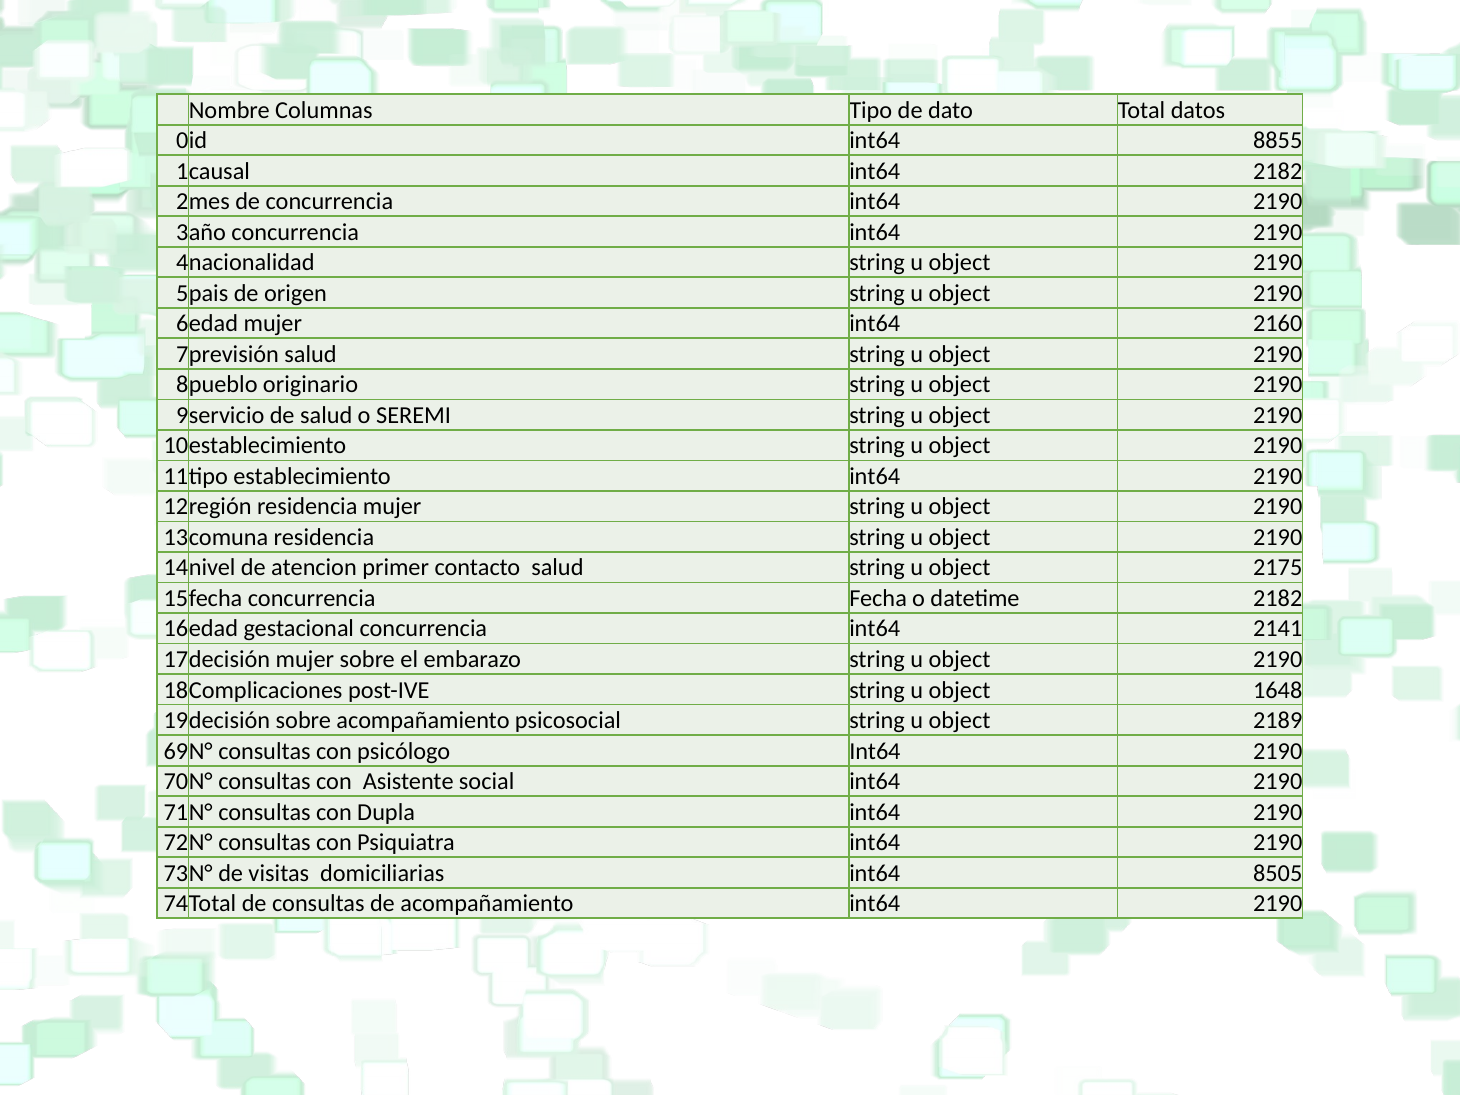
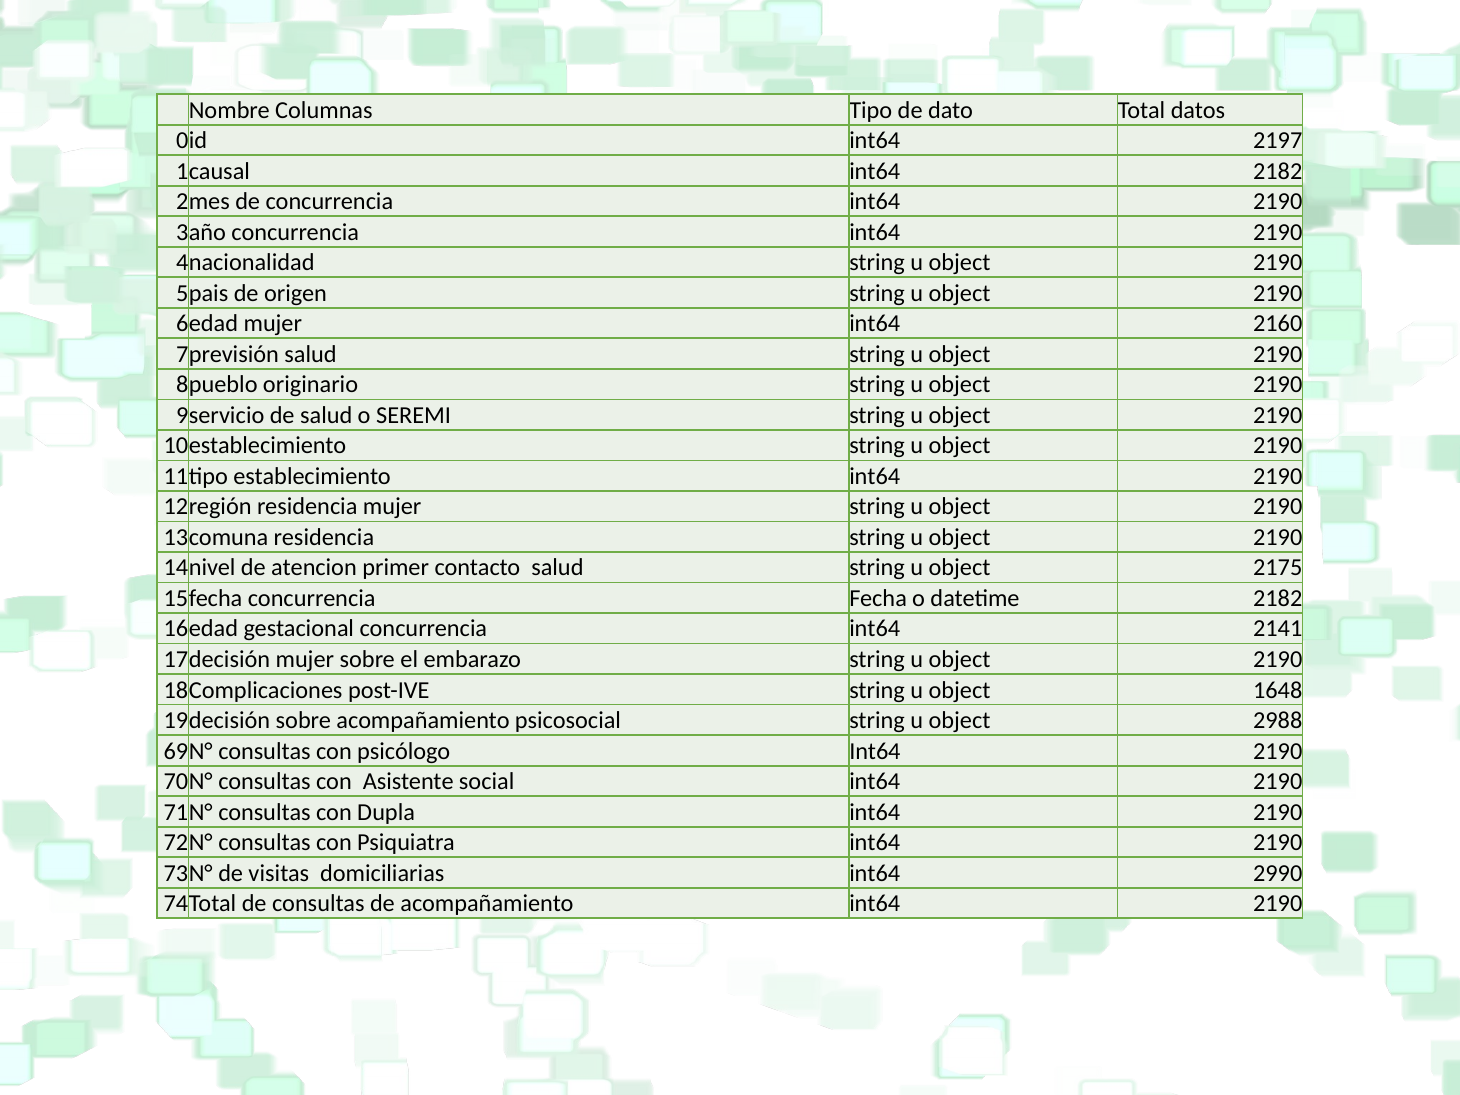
8855: 8855 -> 2197 (1278, 141)
2189: 2189 -> 2988 (1278, 721)
8505: 8505 -> 2990 (1278, 873)
